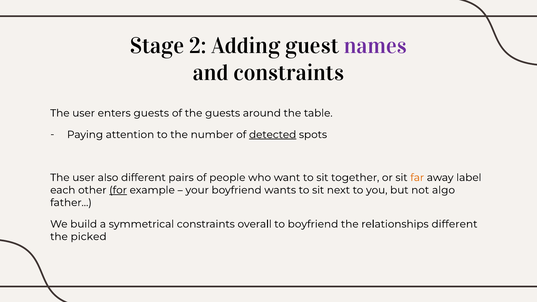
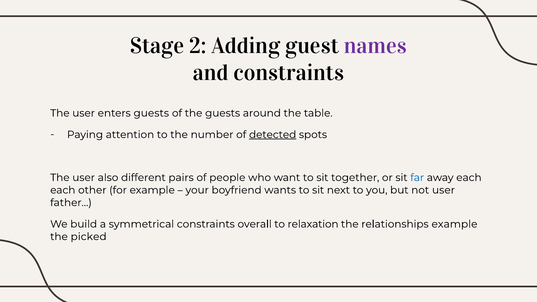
far colour: orange -> blue (417, 178)
away label: label -> each (469, 178)
for underline: present -> none (118, 190)
not algo: algo -> user (443, 190)
to boyfriend: boyfriend -> relaxation (313, 224)
relationships different: different -> example (454, 224)
